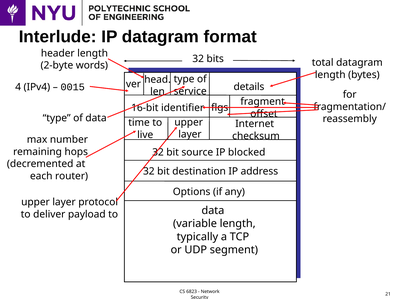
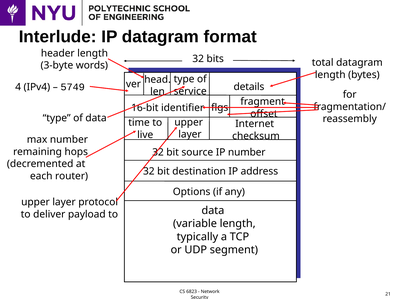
2-byte: 2-byte -> 3-byte (57, 65)
0015: 0015 -> 5749 (73, 87)
IP blocked: blocked -> number (247, 152)
